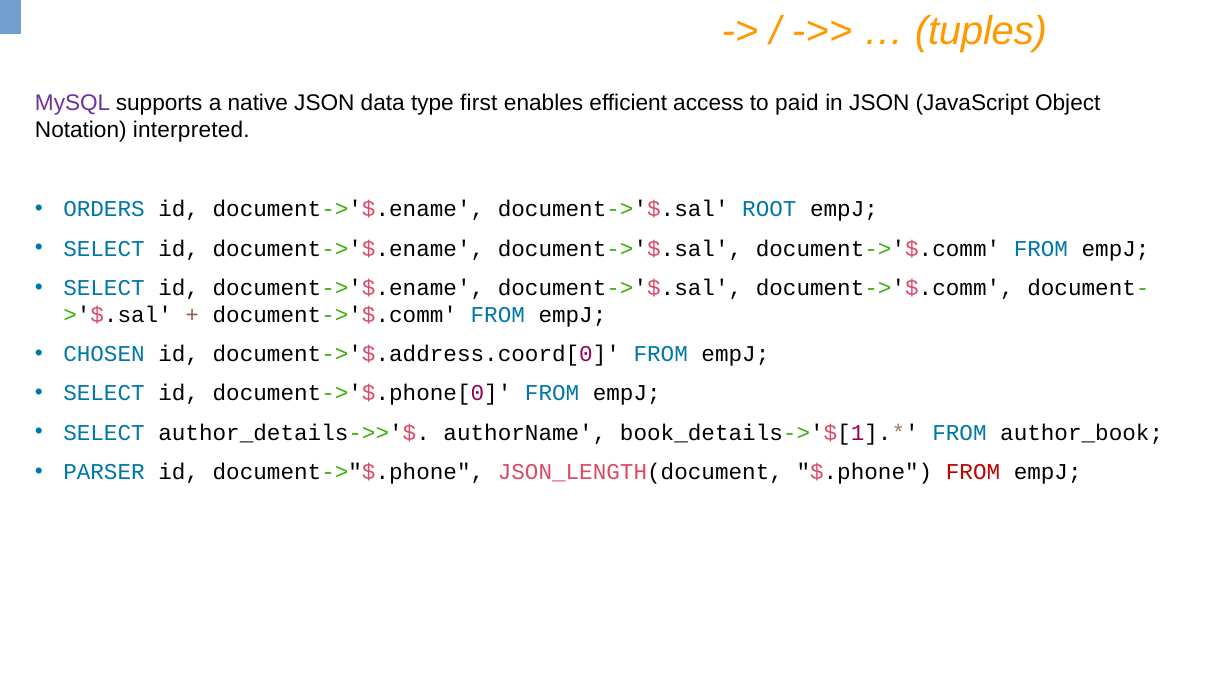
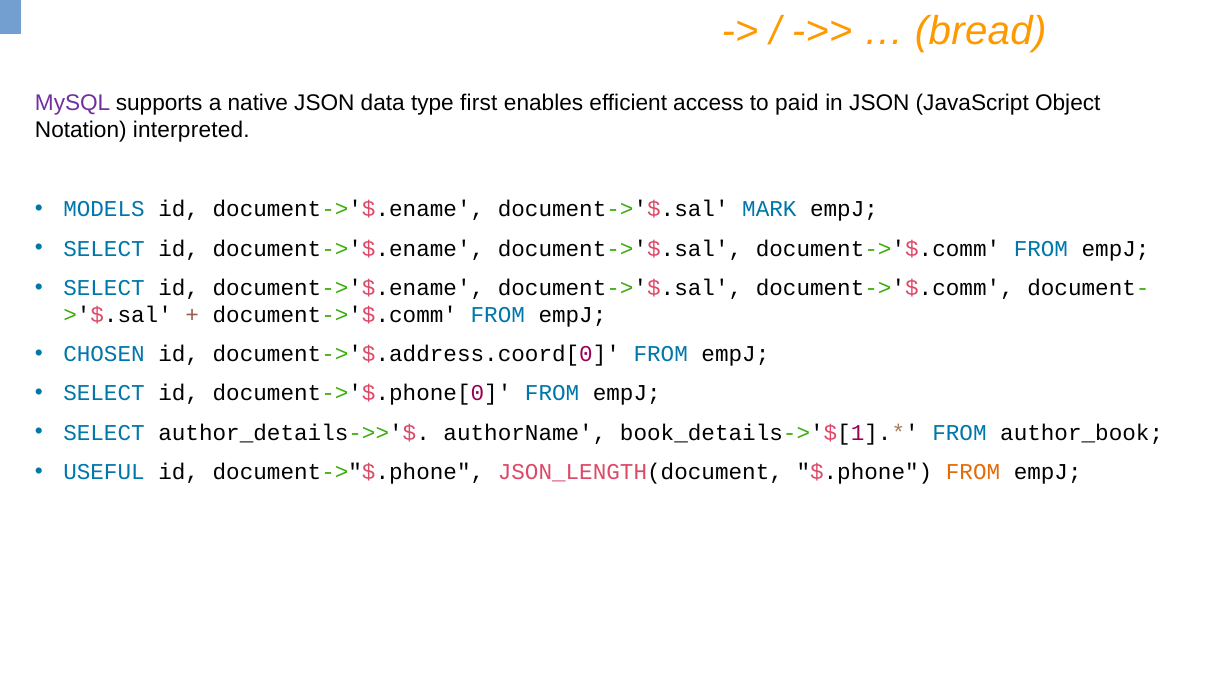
tuples: tuples -> bread (981, 31)
ORDERS: ORDERS -> MODELS (104, 209)
ROOT: ROOT -> MARK (769, 209)
PARSER: PARSER -> USEFUL (104, 472)
FROM colour: red -> orange (973, 472)
